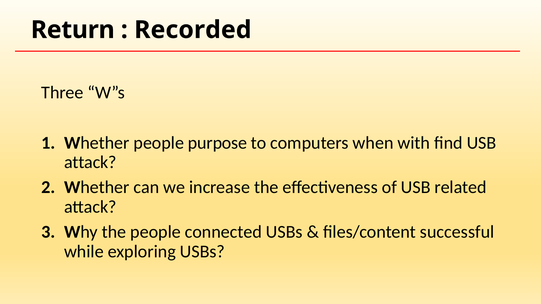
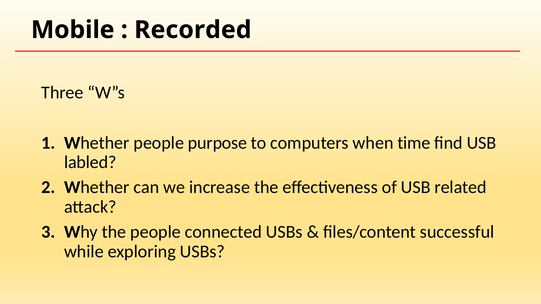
Return: Return -> Mobile (73, 30)
with: with -> time (414, 143)
attack: attack -> labled (90, 162)
